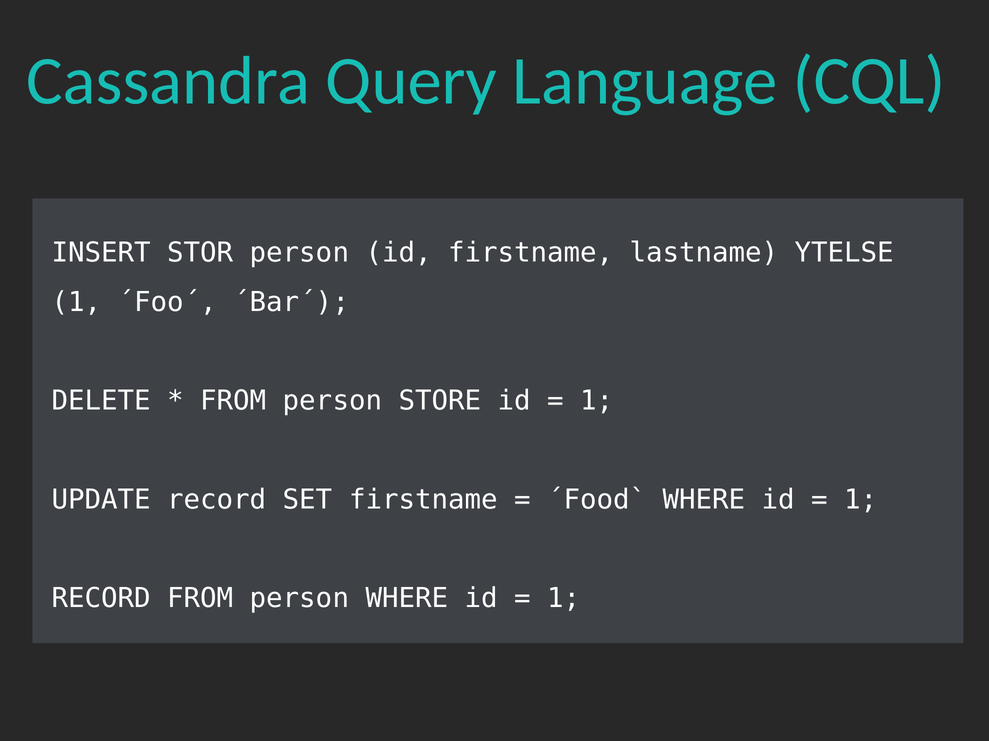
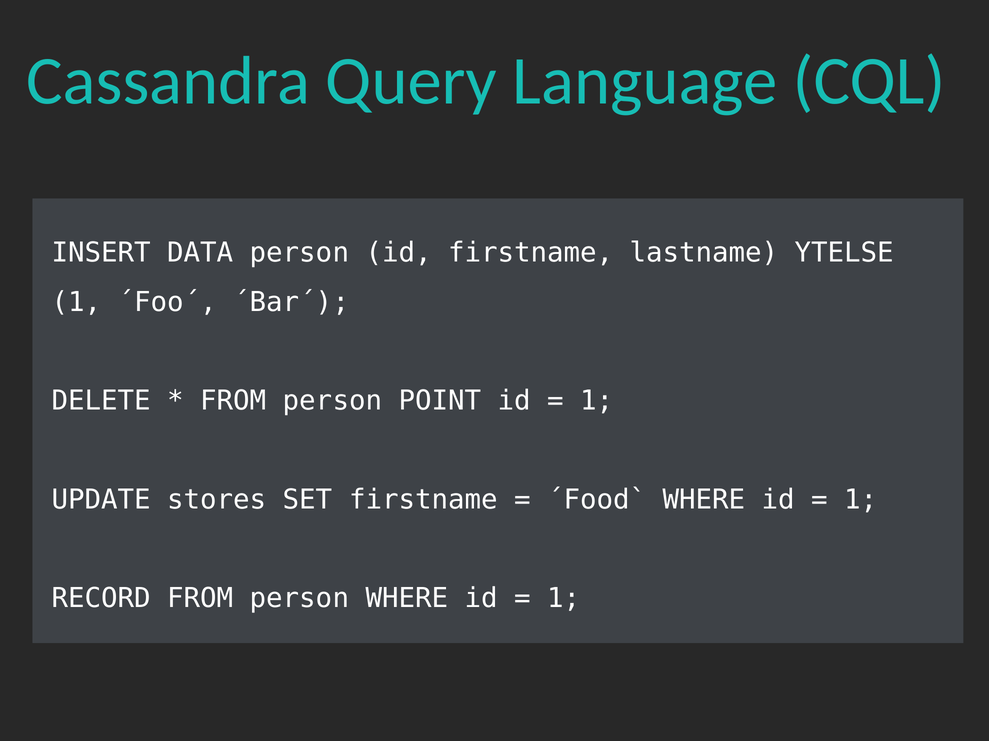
STOR: STOR -> DATA (200, 253)
STORE: STORE -> POINT (440, 401)
UPDATE record: record -> stores (217, 500)
